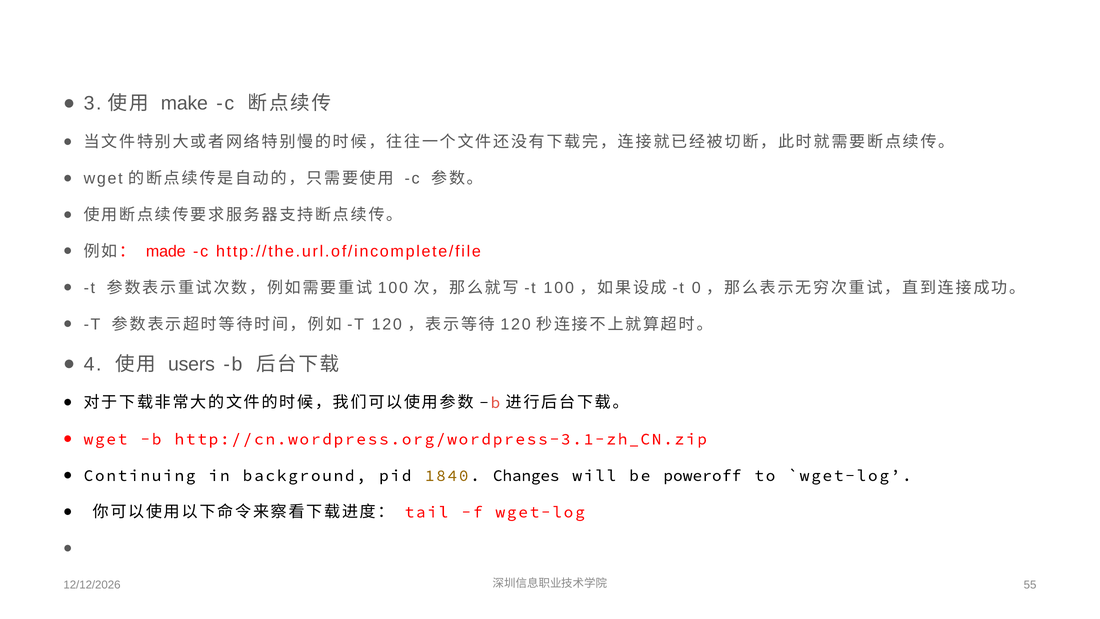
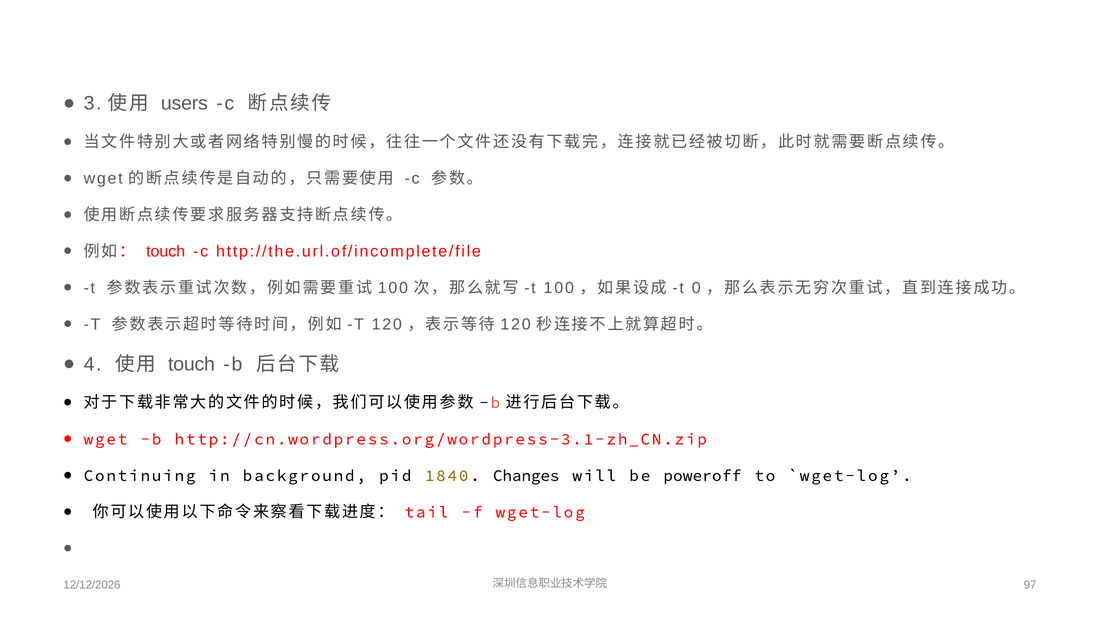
make: make -> users (184, 103)
made: made -> touch (166, 251)
users: users -> touch (191, 364)
55: 55 -> 97 (1030, 585)
